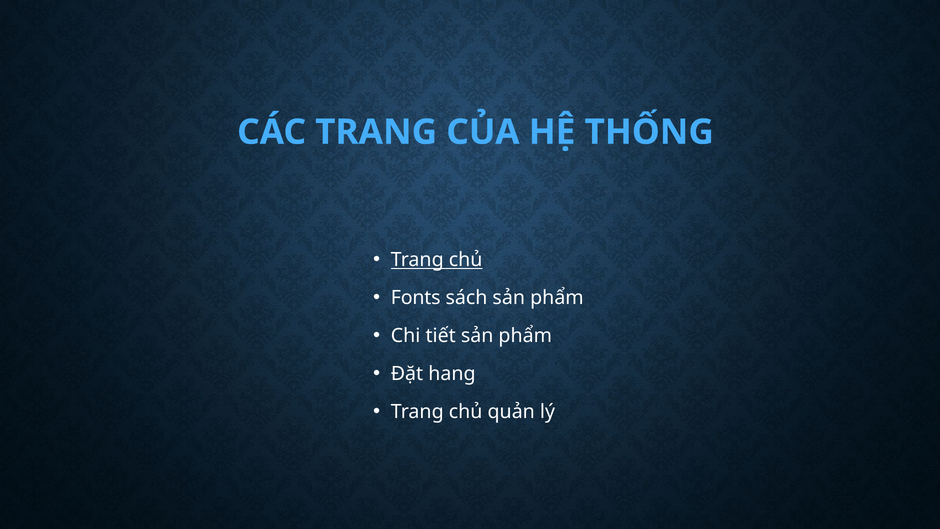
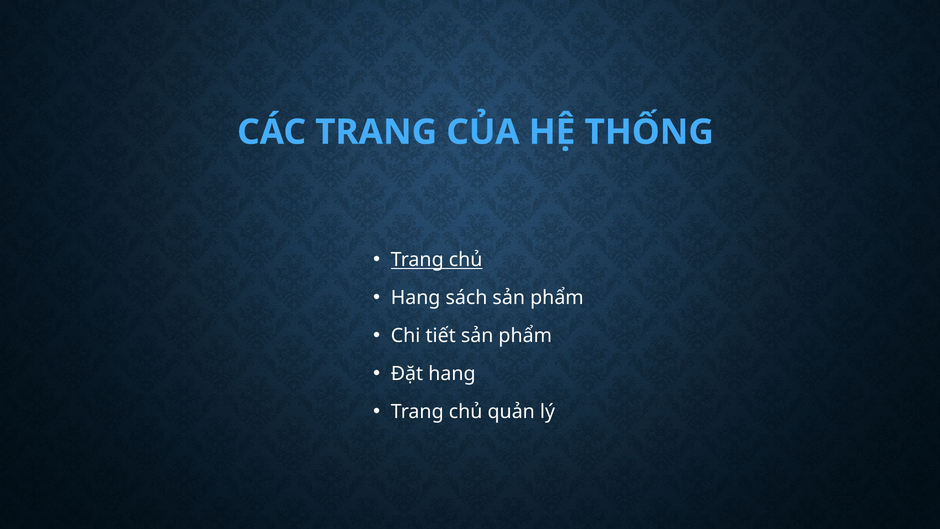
Fonts: Fonts -> Hang (416, 298)
